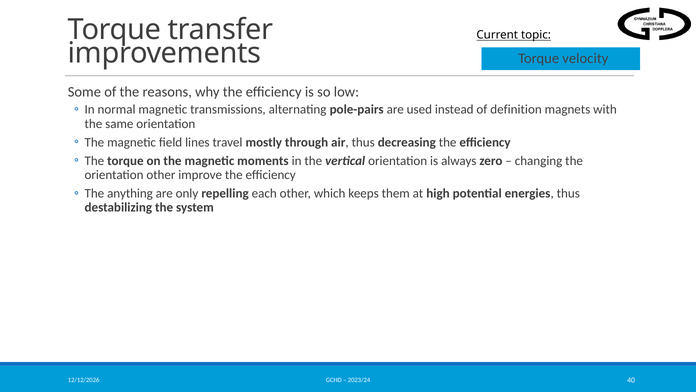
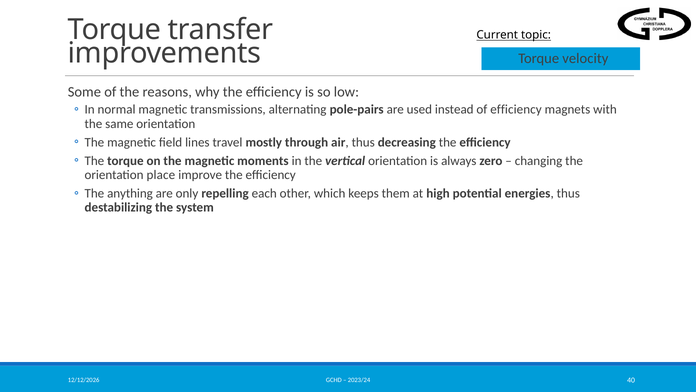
of definition: definition -> efficiency (516, 110)
orientation other: other -> place (161, 175)
